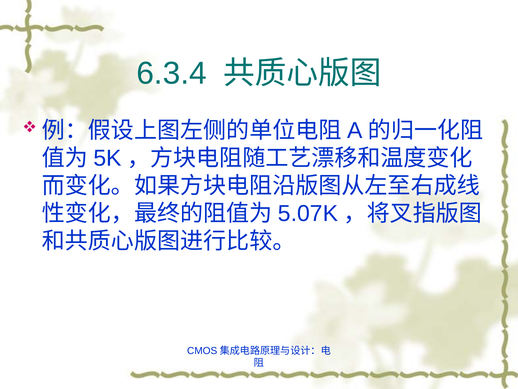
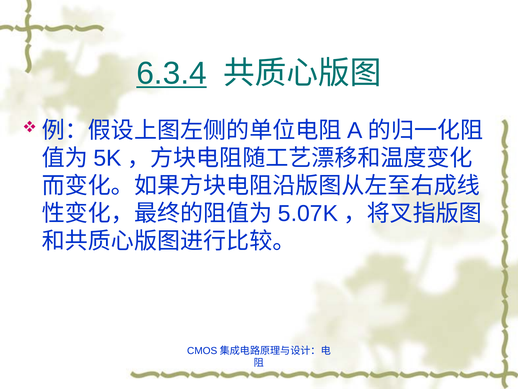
6.3.4 underline: none -> present (172, 73)
